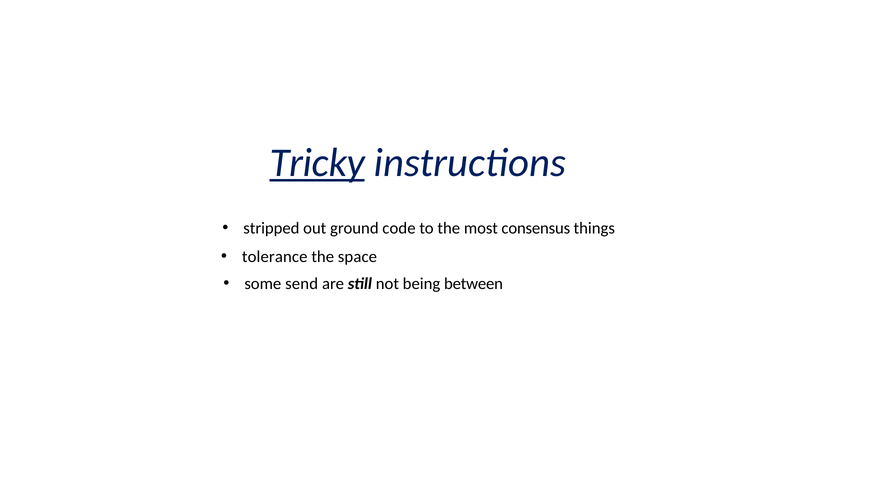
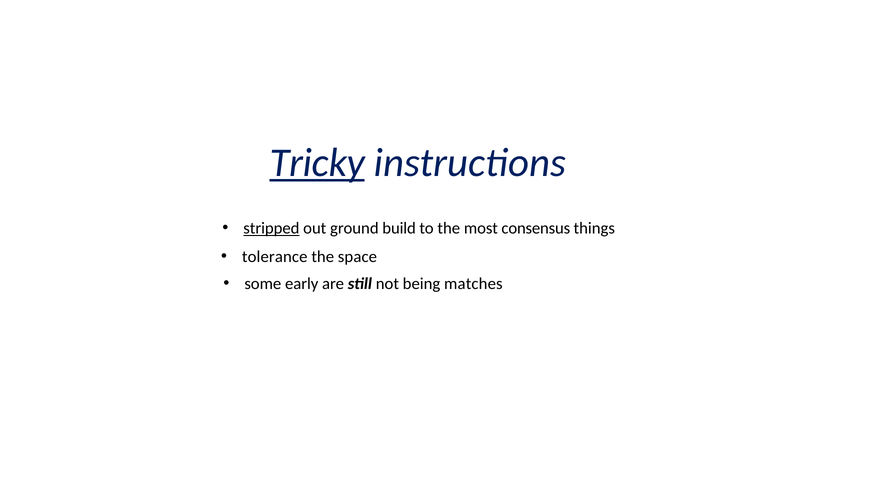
stripped underline: none -> present (271, 228)
code: code -> build (399, 228)
send: send -> early (302, 284)
between: between -> matches (473, 284)
